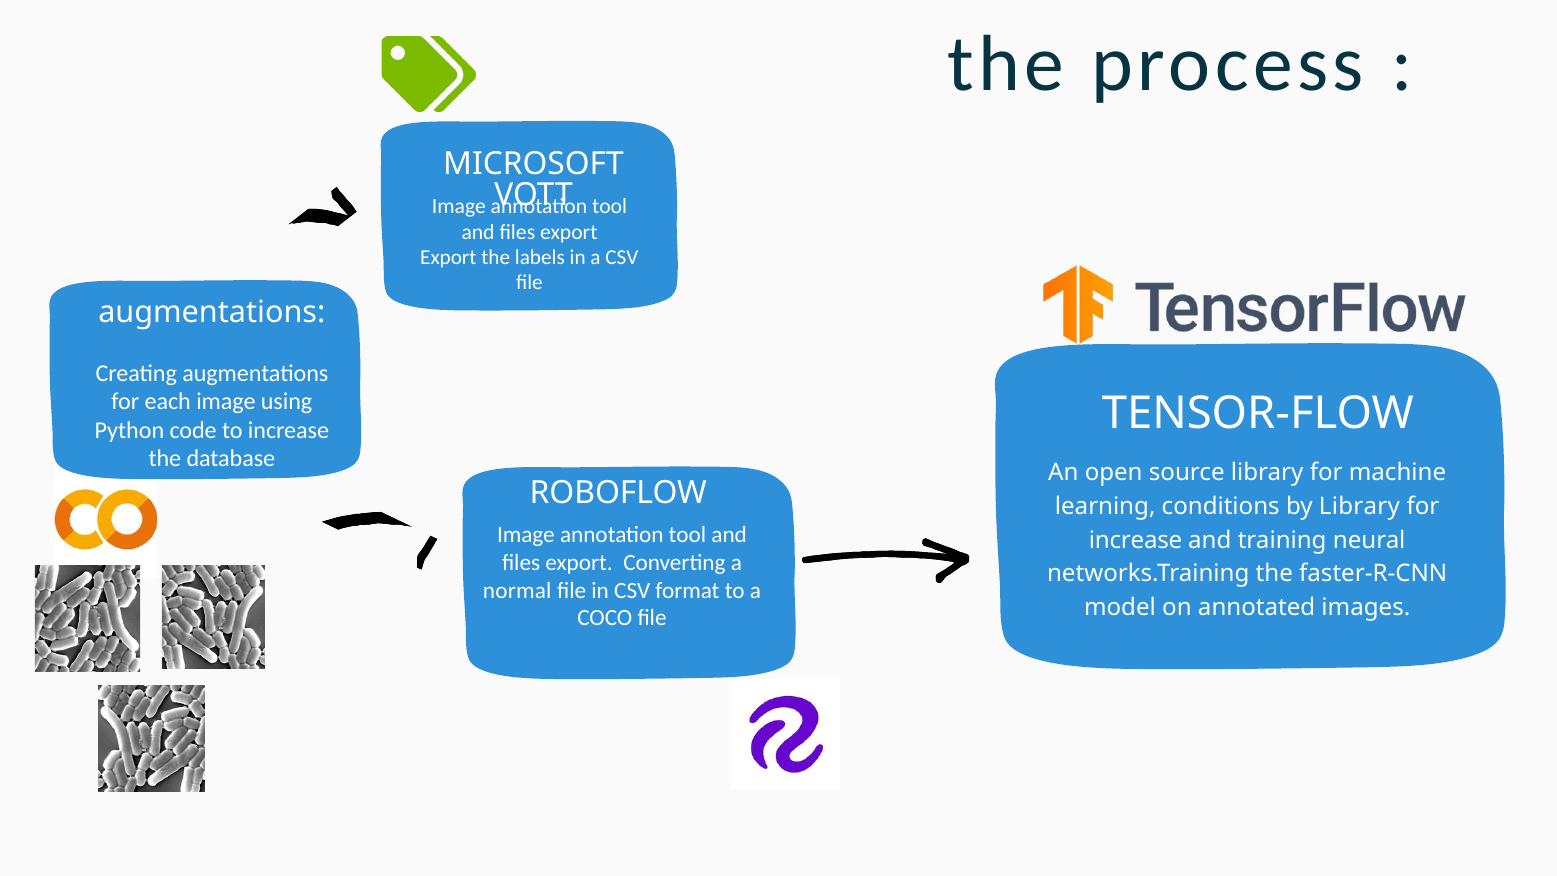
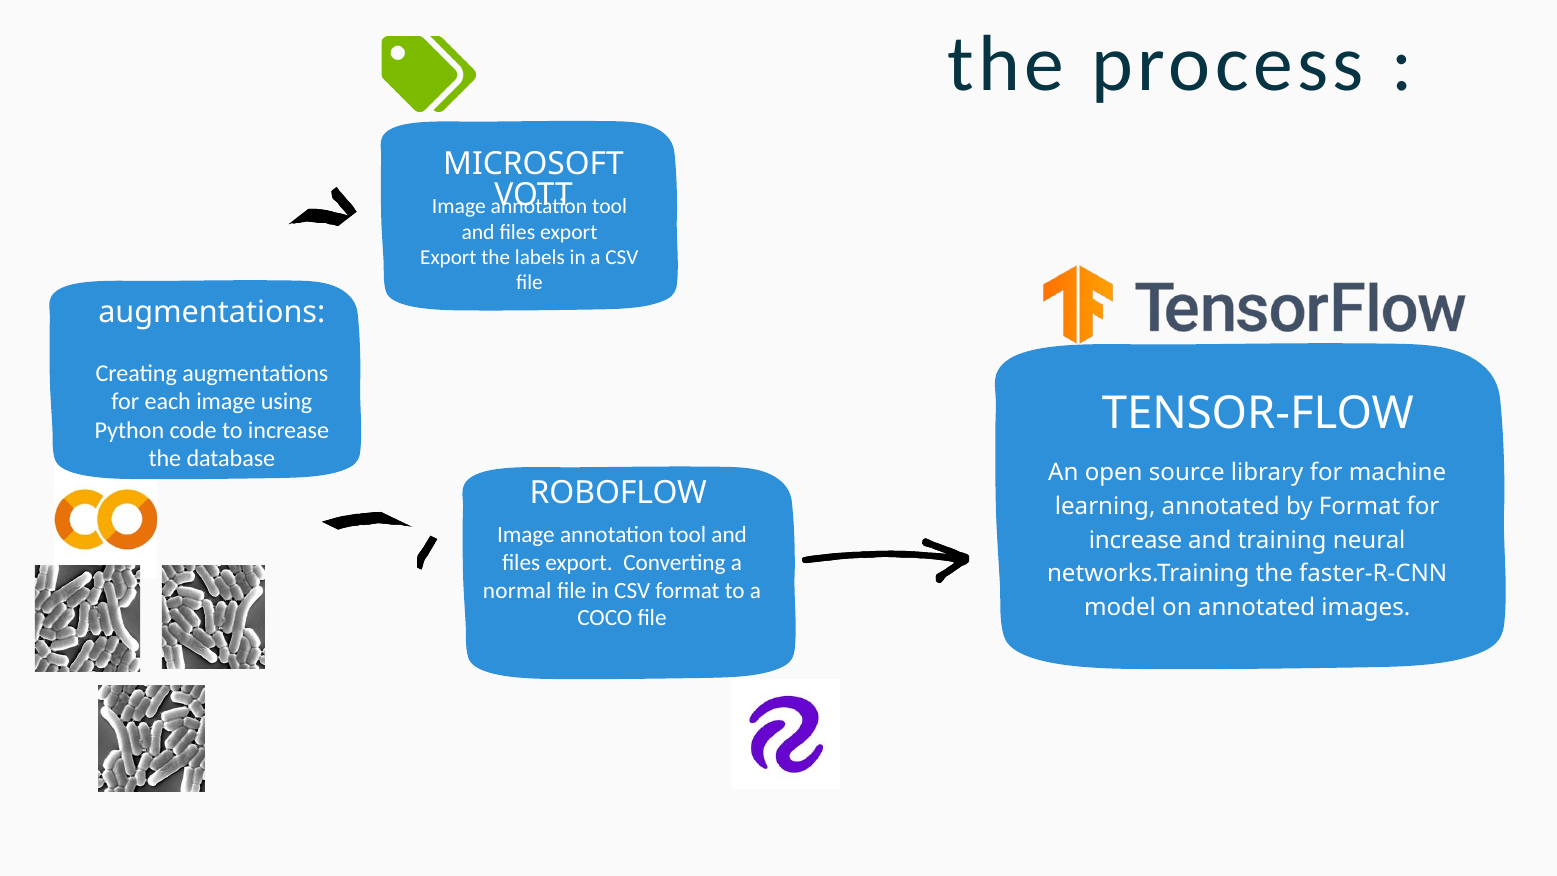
learning conditions: conditions -> annotated (1221, 506)
by Library: Library -> Format (1360, 506)
